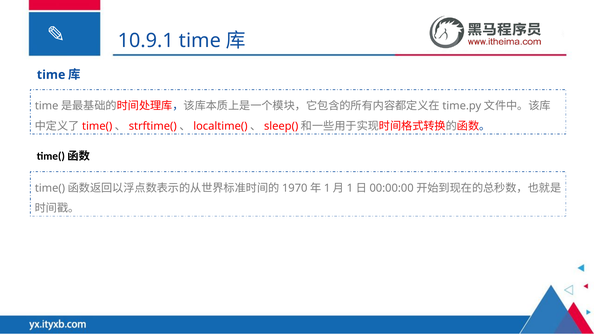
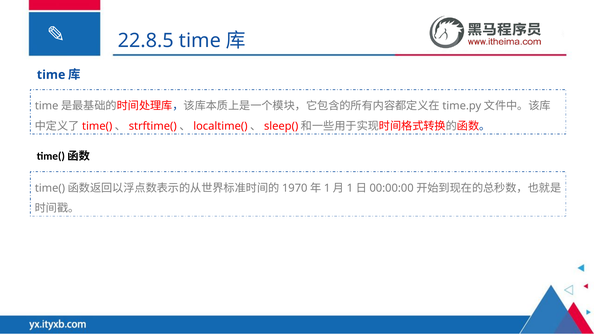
10.9.1: 10.9.1 -> 22.8.5 (146, 41)
